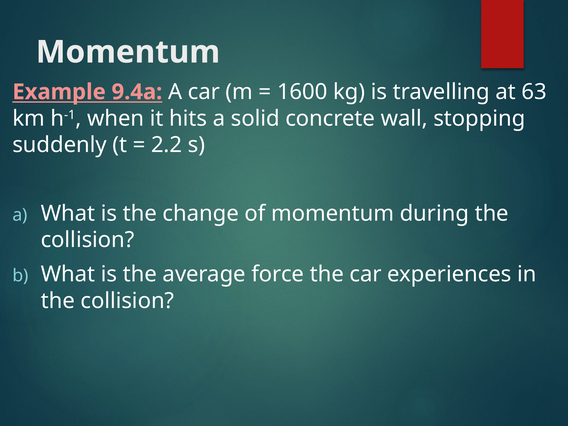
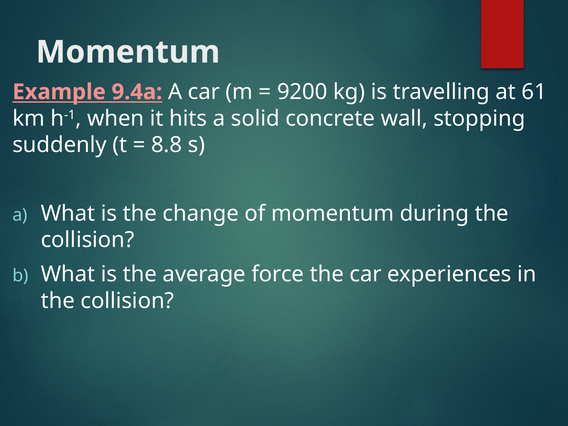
1600: 1600 -> 9200 (302, 92)
63: 63 -> 61 (534, 92)
2.2: 2.2 -> 8.8 (167, 145)
